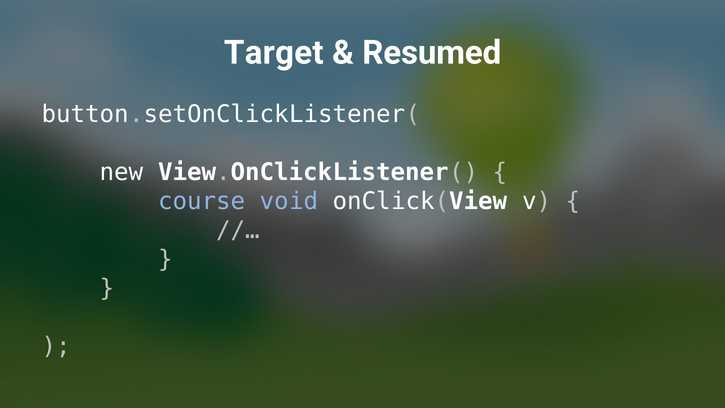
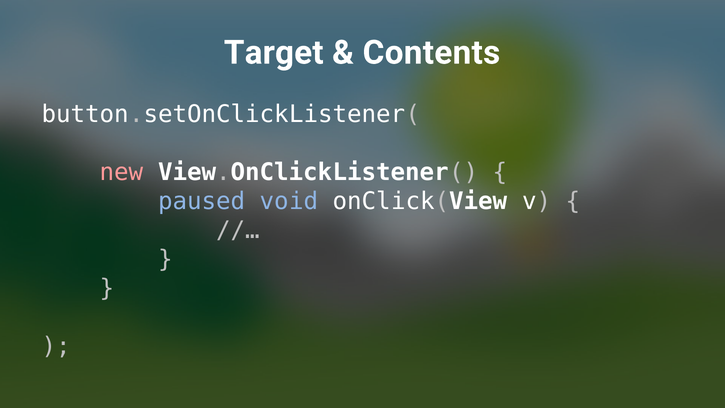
Resumed: Resumed -> Contents (431, 53)
new colour: white -> pink (122, 172)
course: course -> paused (202, 201)
